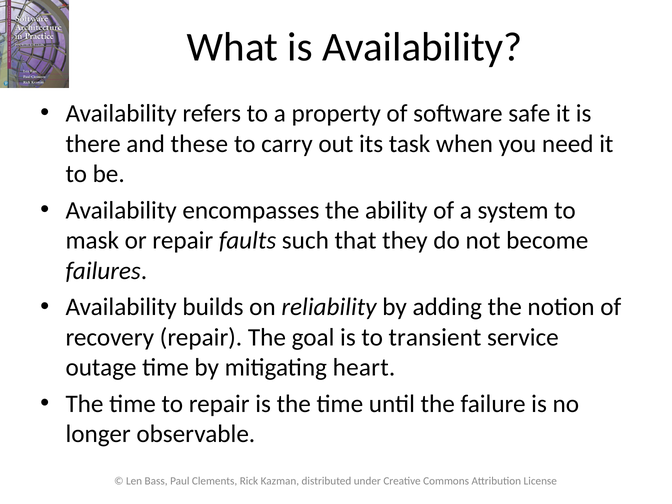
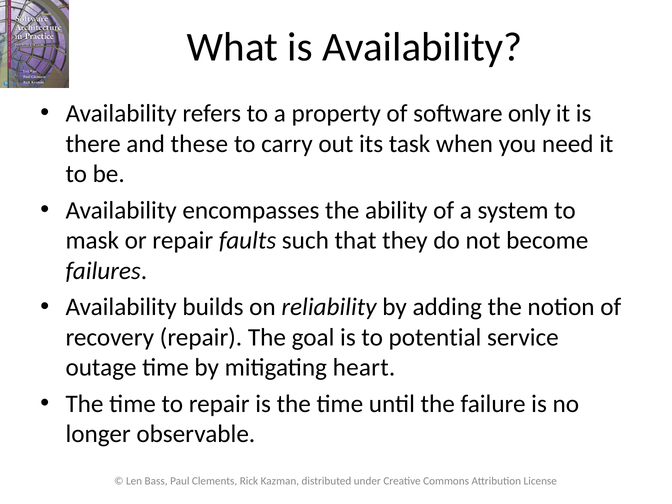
safe: safe -> only (529, 113)
transient: transient -> potential (435, 337)
